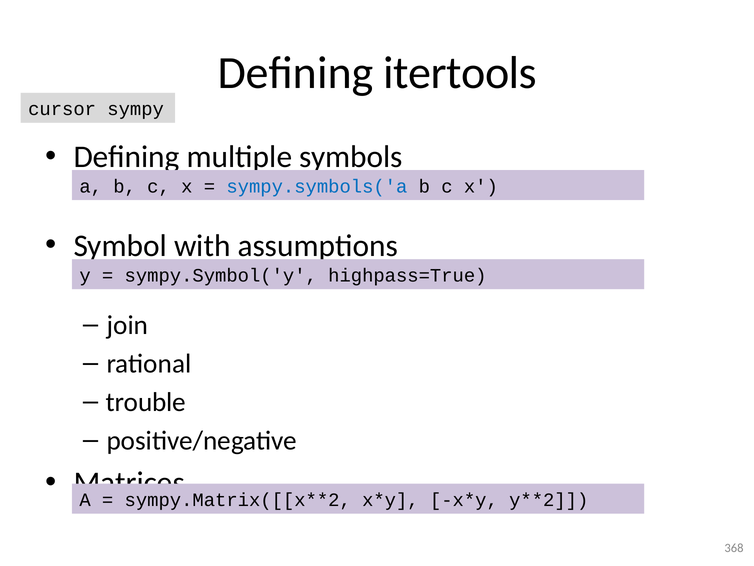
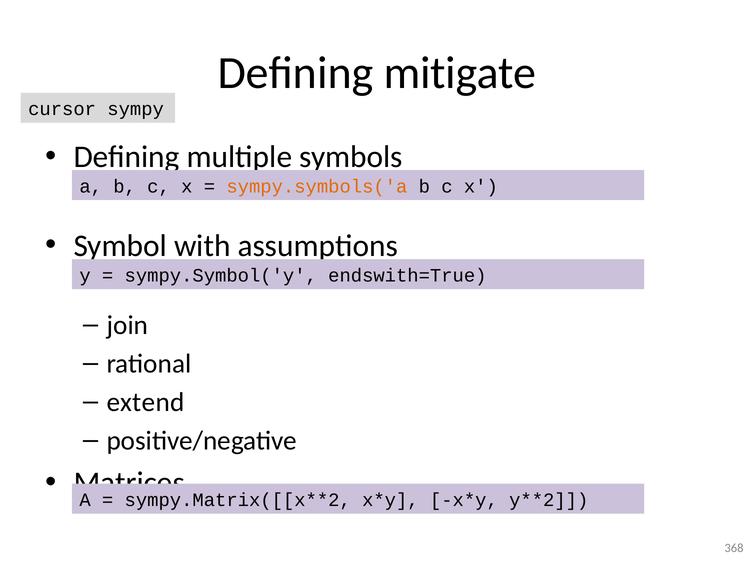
itertools: itertools -> mitigate (460, 73)
sympy.symbols('a colour: blue -> orange (317, 186)
highpass=True: highpass=True -> endswith=True (407, 275)
trouble: trouble -> extend (146, 402)
